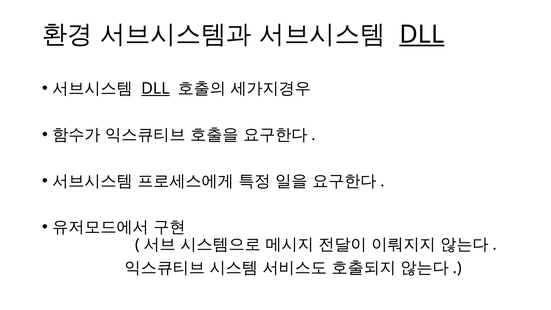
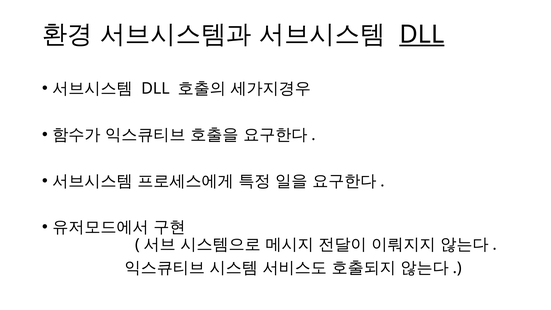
DLL underline: present -> none (155, 89)
